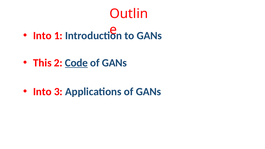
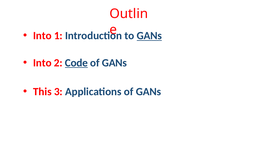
GANs underline: none -> present (149, 36)
This: This -> Into (42, 63)
Into: Into -> This (42, 92)
